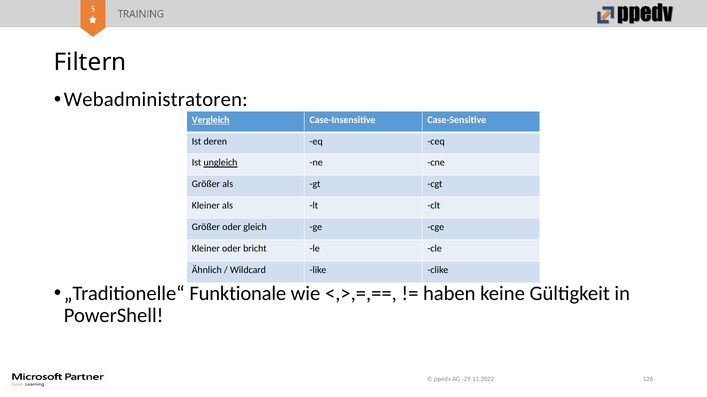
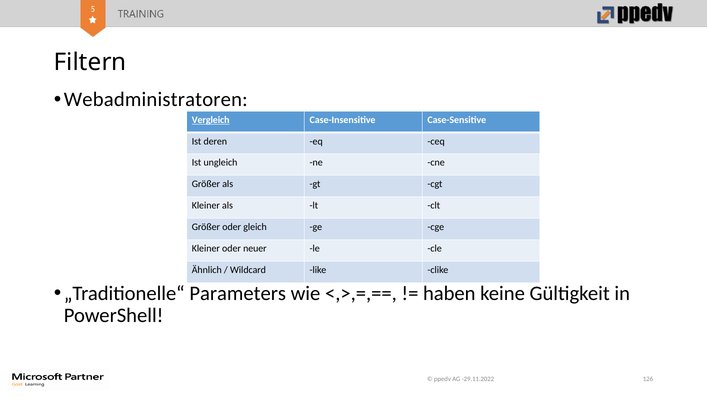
ungleich underline: present -> none (220, 163)
bricht: bricht -> neuer (255, 249)
Funktionale: Funktionale -> Parameters (238, 294)
